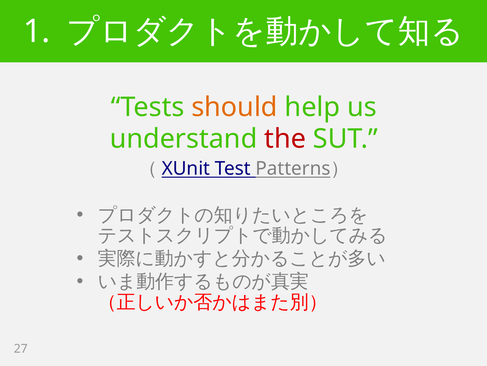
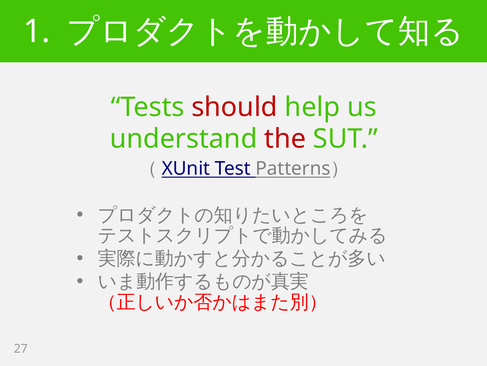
should colour: orange -> red (234, 107)
